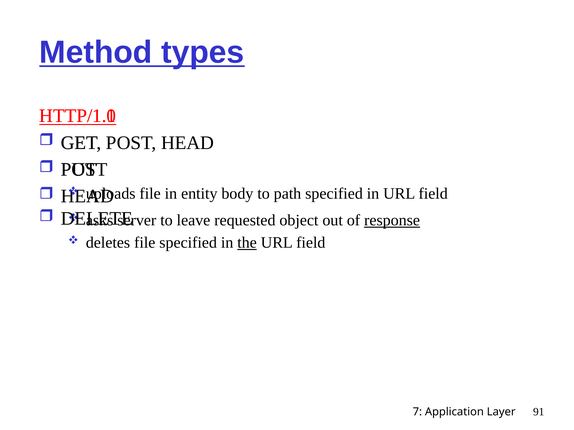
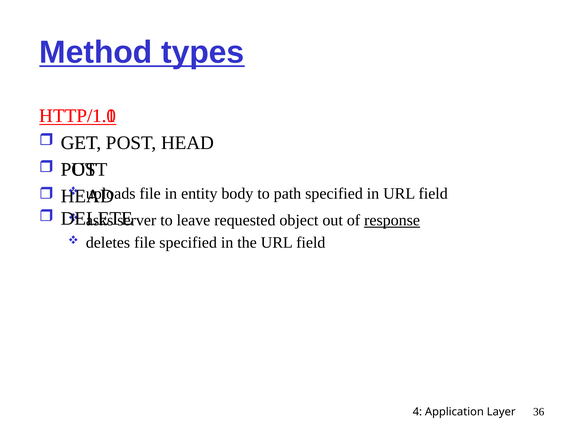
the underline: present -> none (247, 243)
7: 7 -> 4 (417, 412)
91: 91 -> 36 (539, 412)
